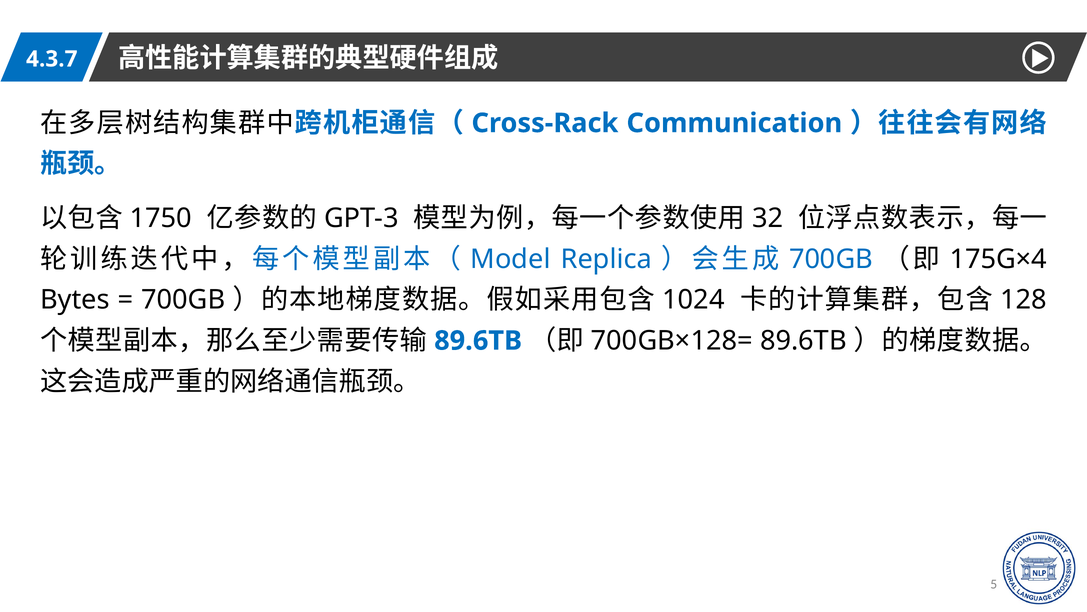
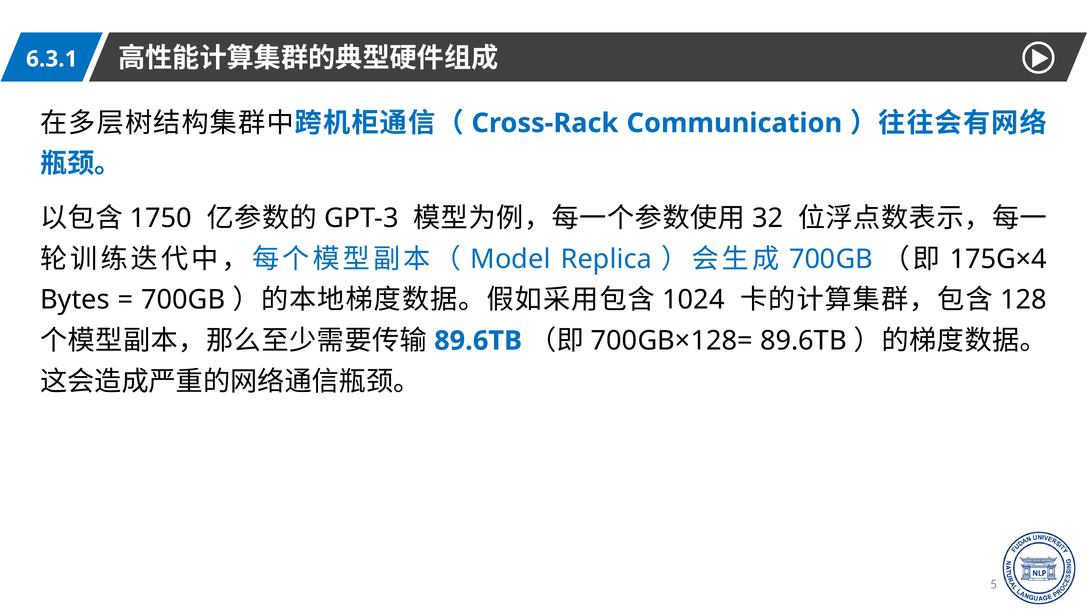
4.3.7: 4.3.7 -> 6.3.1 (52, 59)
